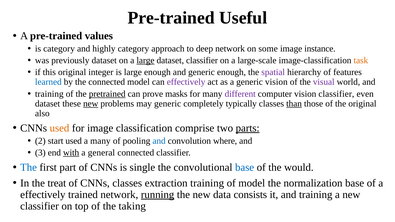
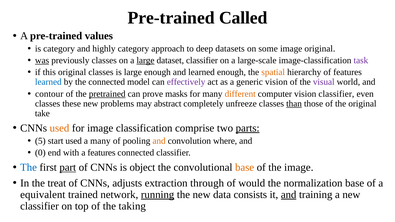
Useful: Useful -> Called (243, 18)
deep network: network -> datasets (230, 49)
image instance: instance -> original (320, 49)
was underline: none -> present (42, 60)
previously dataset: dataset -> classes (104, 60)
task colour: orange -> purple (361, 60)
original integer: integer -> classes (101, 72)
and generic: generic -> learned (201, 72)
spatial colour: purple -> orange (273, 72)
training: training -> contour (49, 94)
different colour: purple -> orange (240, 94)
dataset: dataset -> classes (48, 104)
new underline: present -> none (91, 104)
may generic: generic -> abstract (168, 104)
typically: typically -> unfreeze (241, 104)
also: also -> take (42, 113)
2: 2 -> 5 (40, 141)
and colour: blue -> orange (159, 141)
3: 3 -> 0 (40, 153)
with underline: present -> none (71, 153)
a general: general -> features (102, 153)
part underline: none -> present (68, 168)
single: single -> object (142, 168)
base colour: blue -> orange (245, 168)
the would: would -> image (299, 168)
CNNs classes: classes -> adjusts (127, 183)
extraction training: training -> through (207, 183)
of model: model -> would (252, 183)
effectively: effectively -> equivalent (43, 195)
and underline: none -> present (289, 195)
